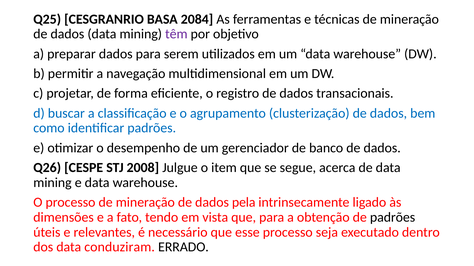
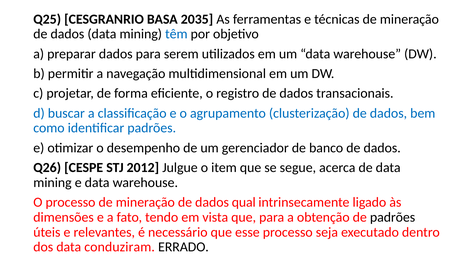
2084: 2084 -> 2035 (197, 19)
têm colour: purple -> blue (176, 34)
2008: 2008 -> 2012 (143, 168)
pela: pela -> qual (244, 203)
